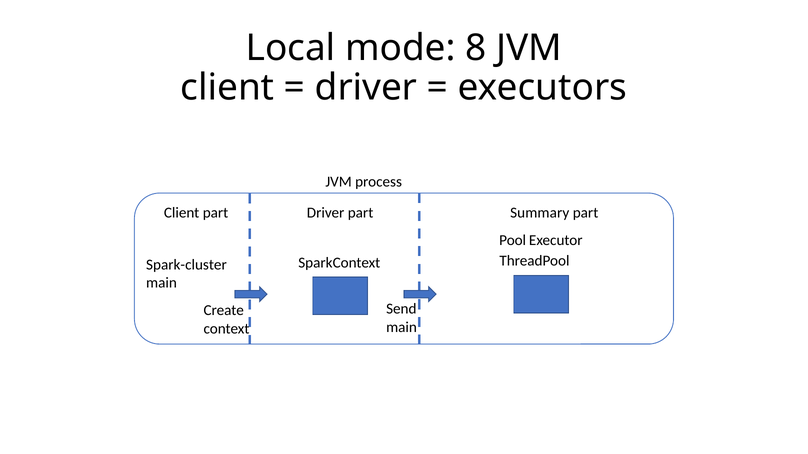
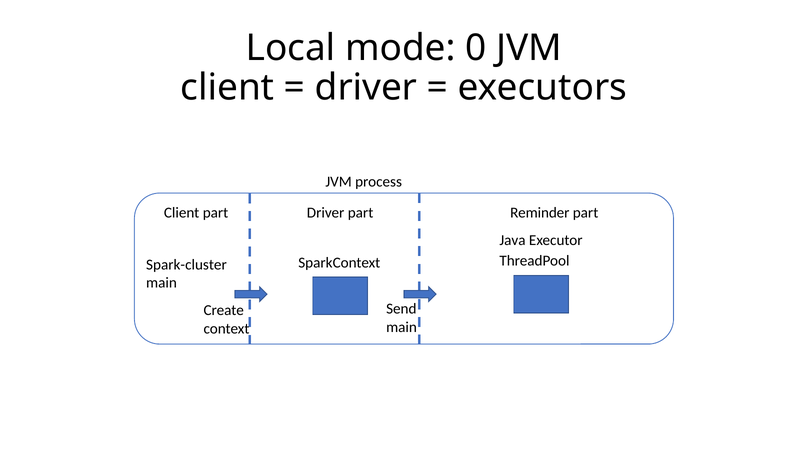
8: 8 -> 0 (476, 48)
Summary: Summary -> Reminder (540, 213)
Pool: Pool -> Java (512, 240)
